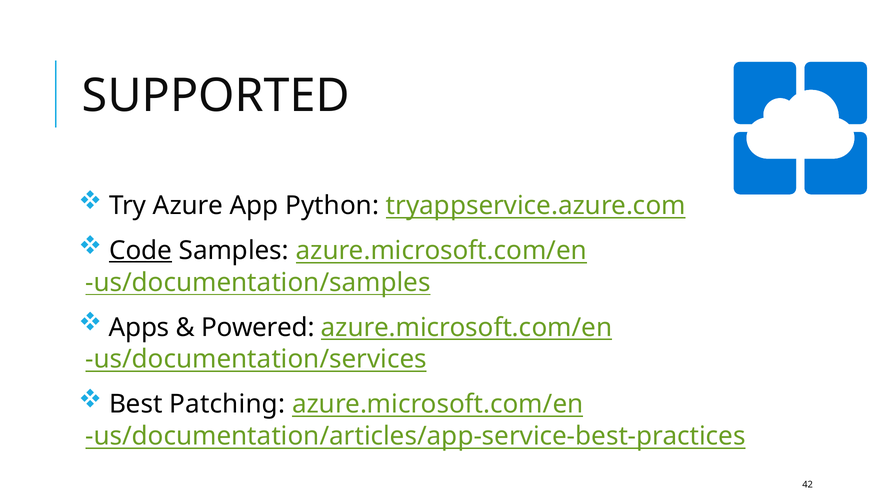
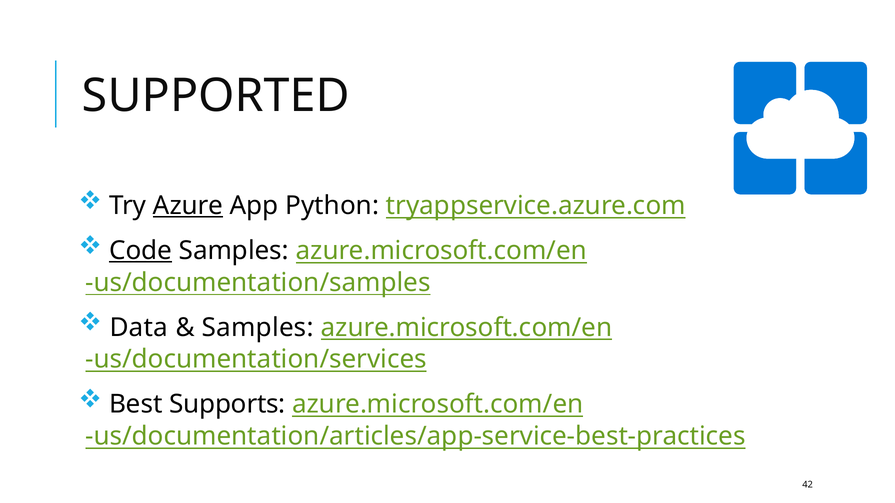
Azure underline: none -> present (188, 206)
Apps: Apps -> Data (139, 328)
Powered: Powered -> Samples (258, 328)
Patching: Patching -> Supports (227, 405)
